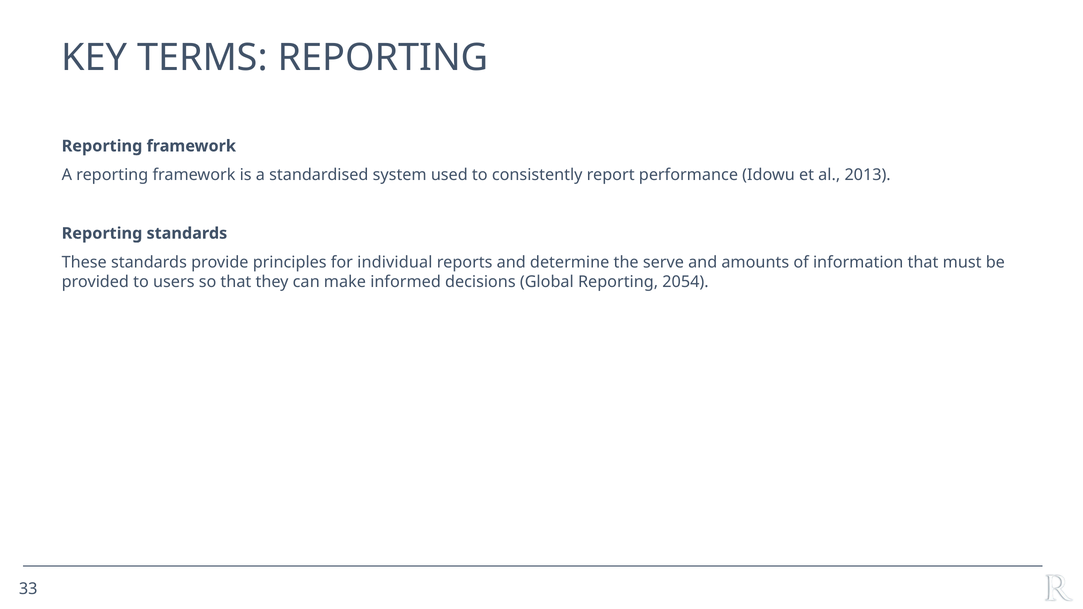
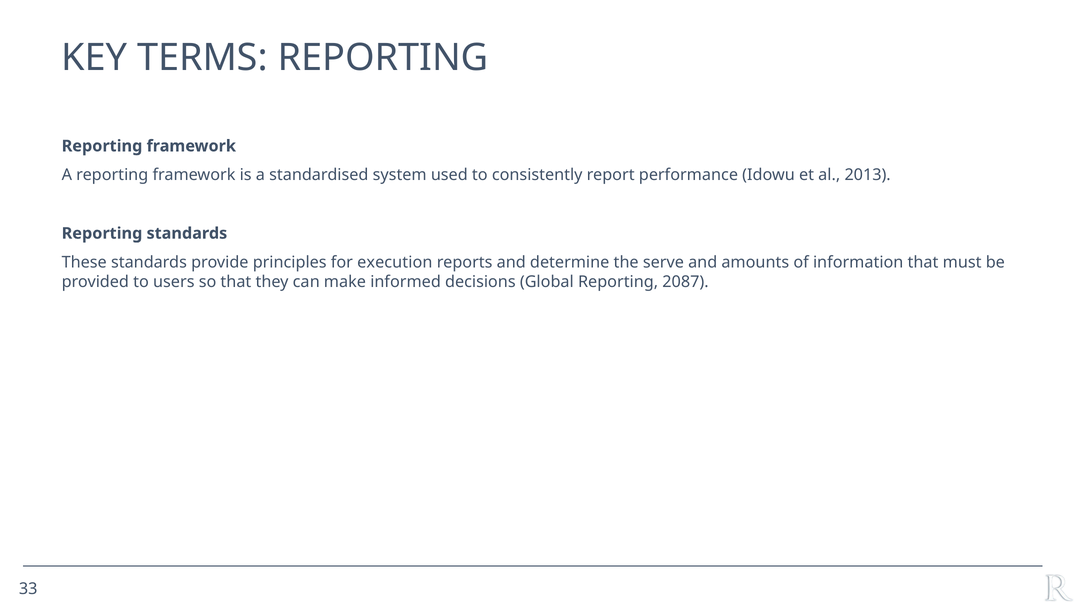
individual: individual -> execution (395, 263)
2054: 2054 -> 2087 (686, 282)
